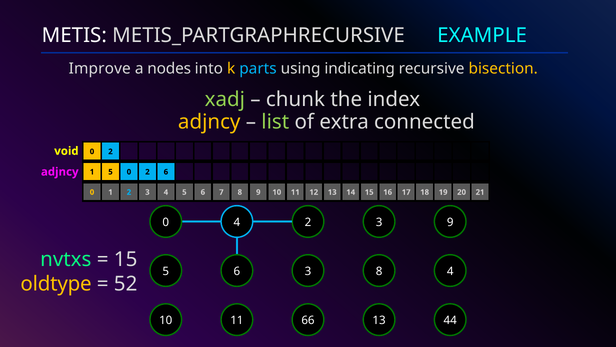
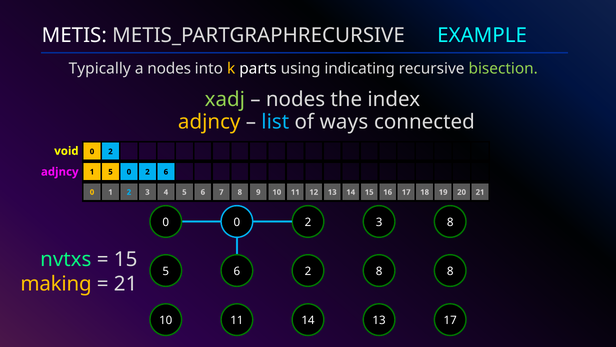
Improve: Improve -> Typically (100, 69)
parts colour: light blue -> white (258, 69)
bisection colour: yellow -> light green (503, 69)
chunk: chunk -> nodes (296, 99)
list colour: light green -> light blue (275, 122)
extra: extra -> ways (344, 122)
0 4: 4 -> 0 (237, 222)
3 9: 9 -> 8 (450, 222)
6 3: 3 -> 2 (308, 271)
8 4: 4 -> 8 (450, 271)
oldtype: oldtype -> making (56, 284)
52: 52 -> 21 (126, 284)
11 66: 66 -> 14 (308, 320)
13 44: 44 -> 17 (450, 320)
